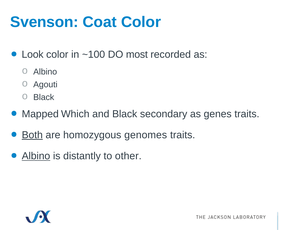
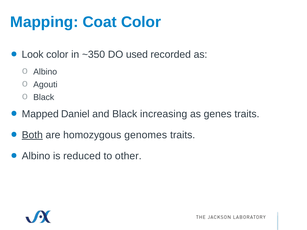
Svenson: Svenson -> Mapping (44, 22)
~100: ~100 -> ~350 (94, 55)
most: most -> used (137, 55)
Which: Which -> Daniel (75, 114)
secondary: secondary -> increasing (164, 114)
Albino underline: present -> none (36, 156)
distantly: distantly -> reduced (82, 156)
